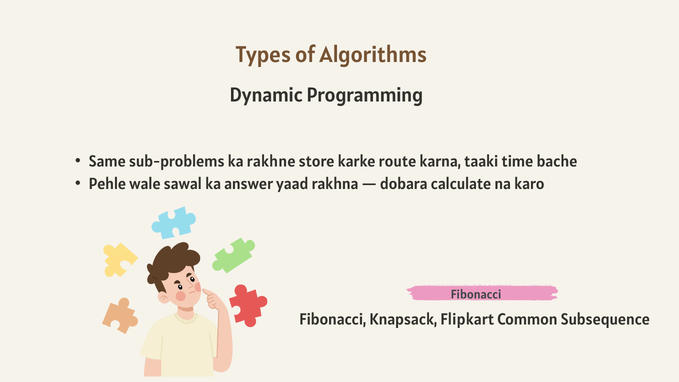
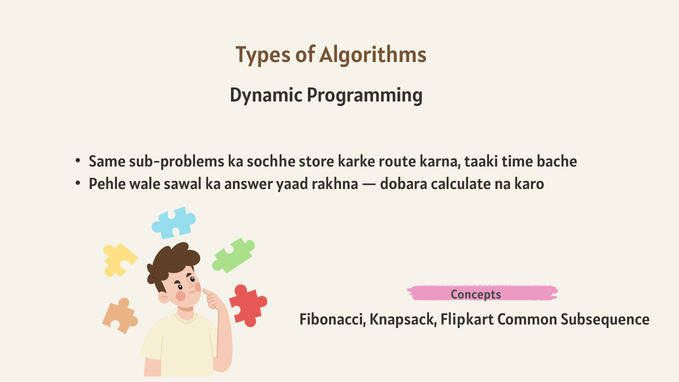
rakhne: rakhne -> sochhe (271, 161)
Fibonacci: Fibonacci -> Concepts (476, 295)
